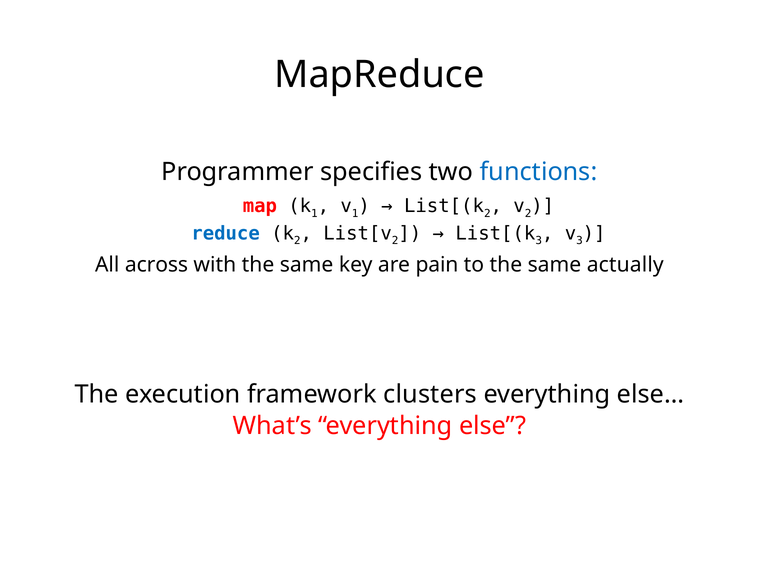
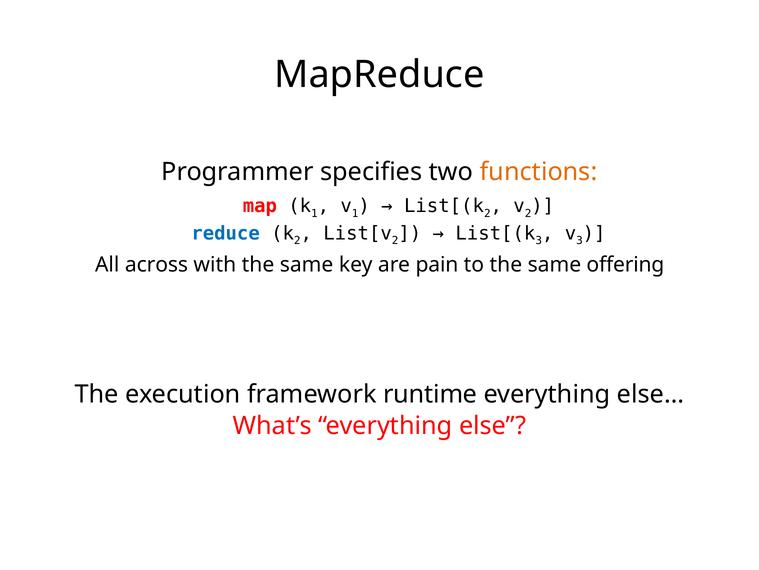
functions colour: blue -> orange (539, 172)
actually: actually -> offering (625, 265)
clusters: clusters -> runtime (430, 394)
